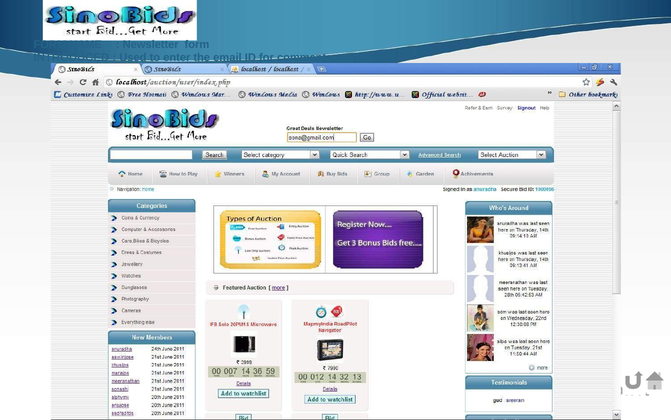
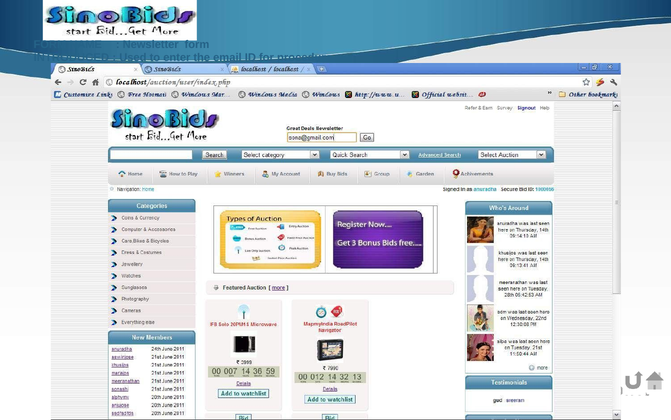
comments: comments -> procedure (305, 58)
